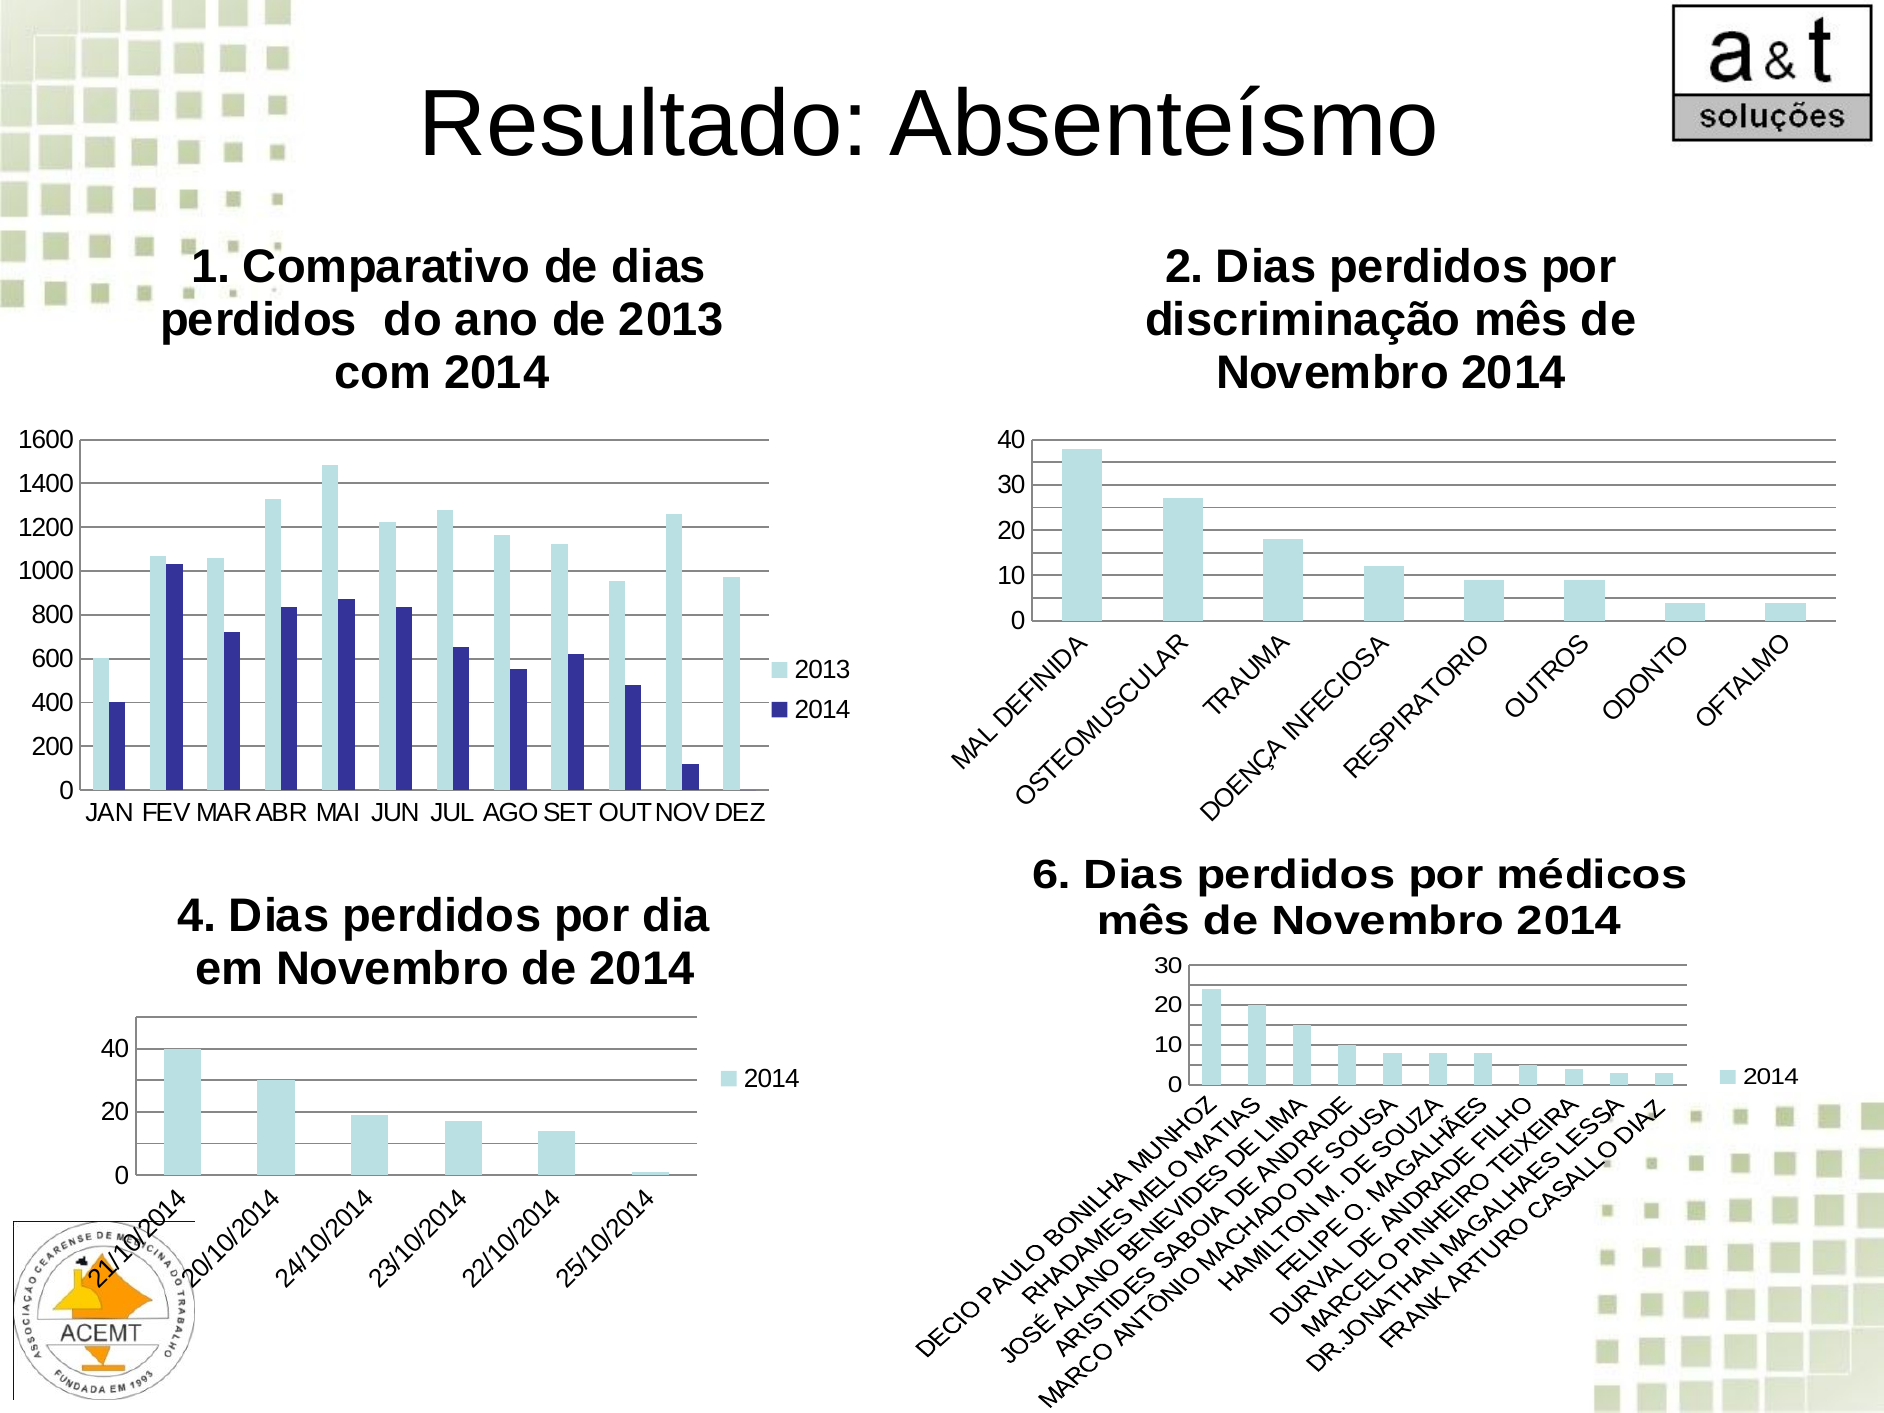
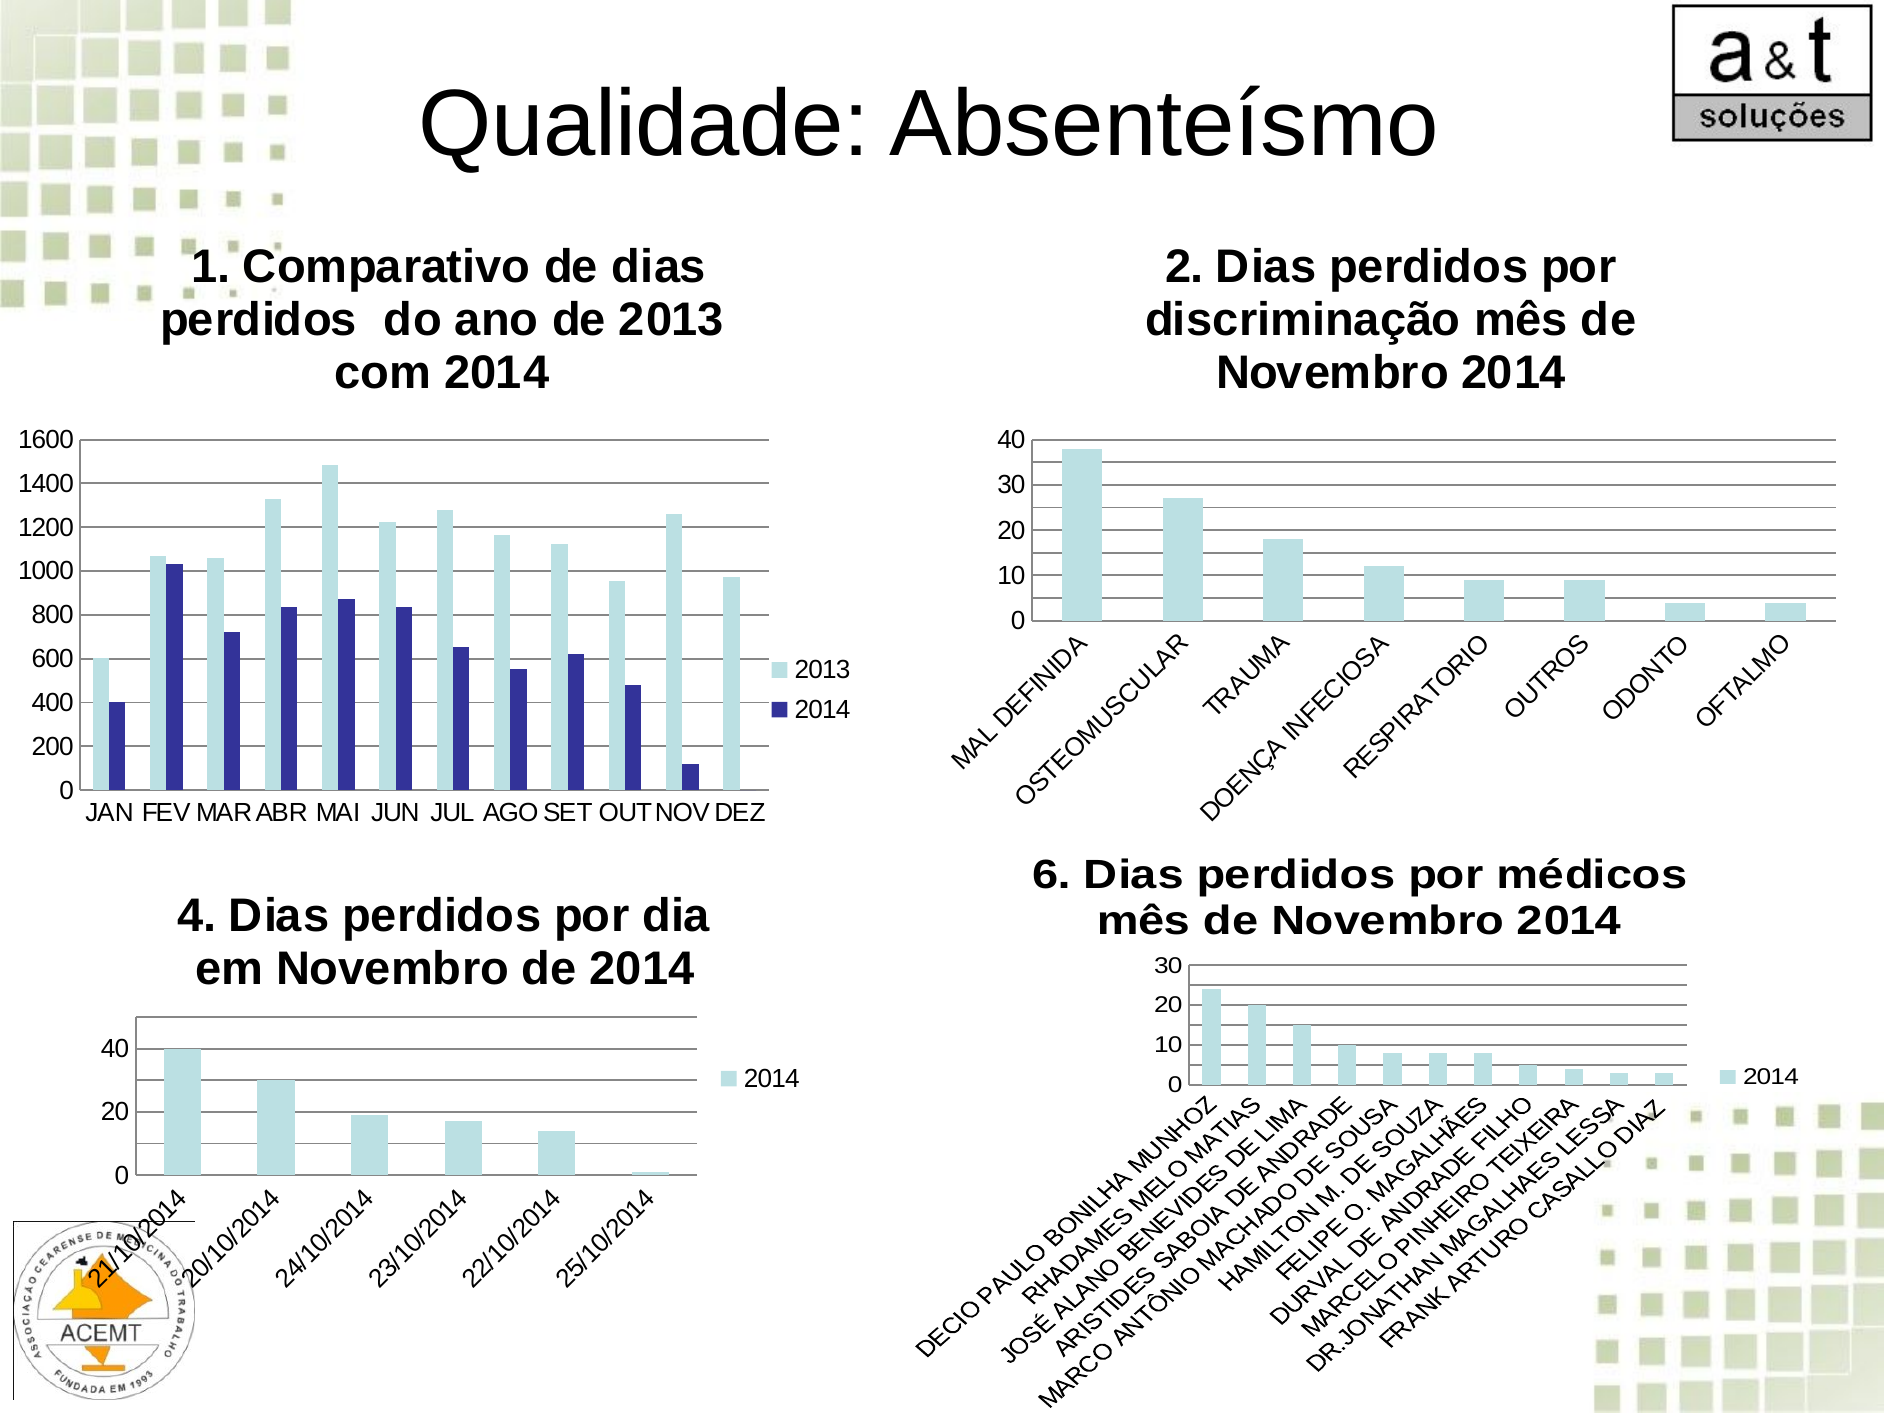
Resultado: Resultado -> Qualidade (644, 124)
